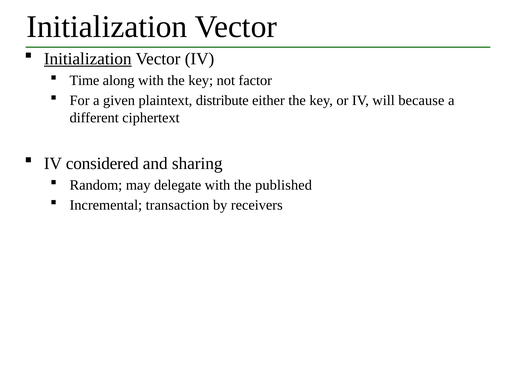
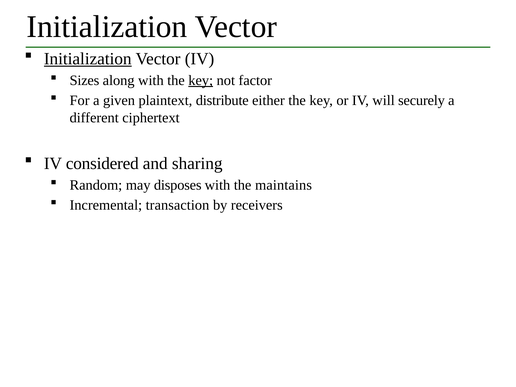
Time: Time -> Sizes (84, 80)
key underline: none -> present (201, 80)
because: because -> securely (421, 101)
delegate: delegate -> disposes (178, 185)
published: published -> maintains (284, 185)
